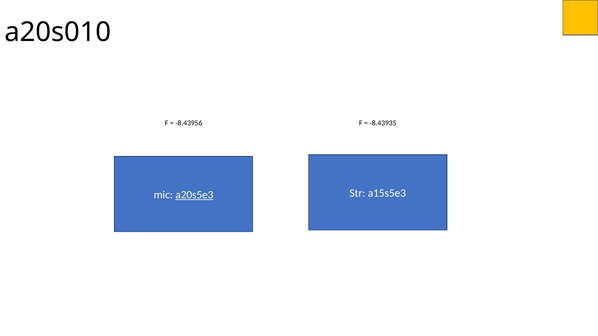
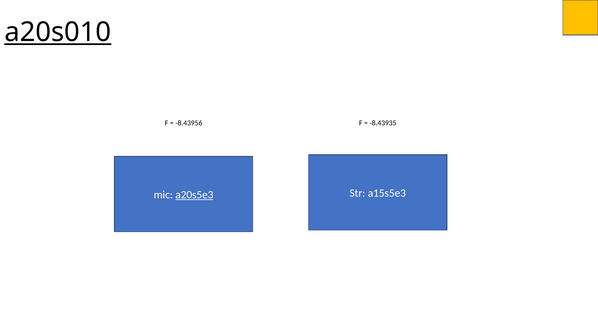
a20s010 underline: none -> present (58, 32)
